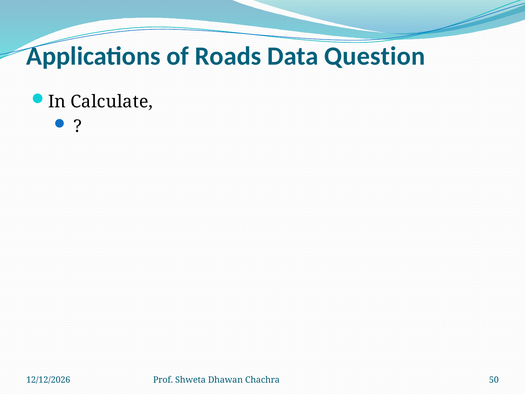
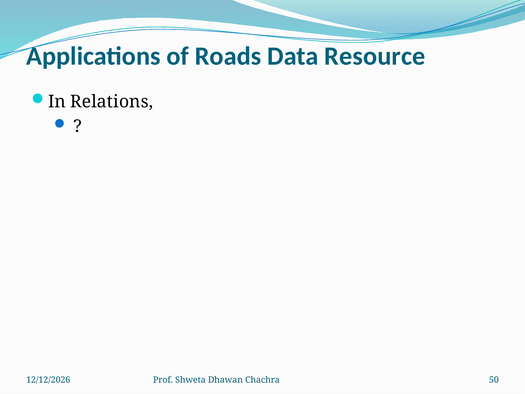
Question: Question -> Resource (375, 56)
Calculate: Calculate -> Relations (112, 102)
